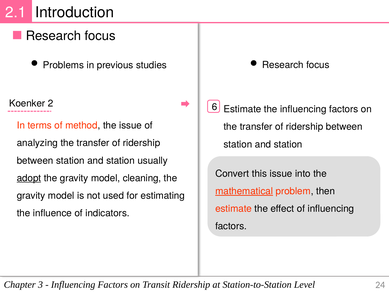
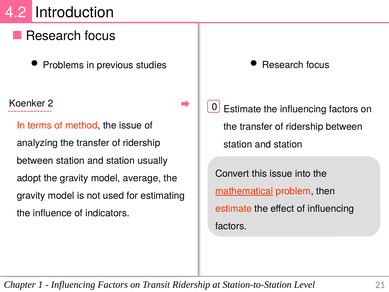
2.1: 2.1 -> 4.2 (16, 12)
6: 6 -> 0 (215, 107)
adopt underline: present -> none (29, 178)
cleaning: cleaning -> average (142, 178)
3: 3 -> 1 (40, 284)
24: 24 -> 21 (380, 285)
